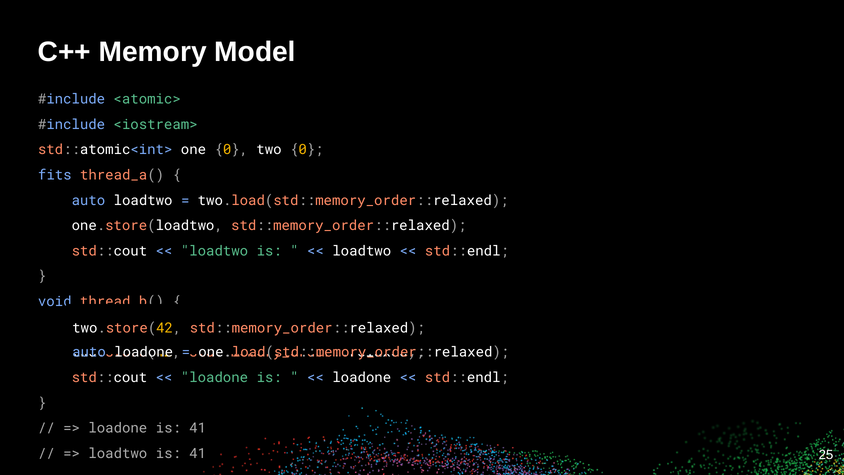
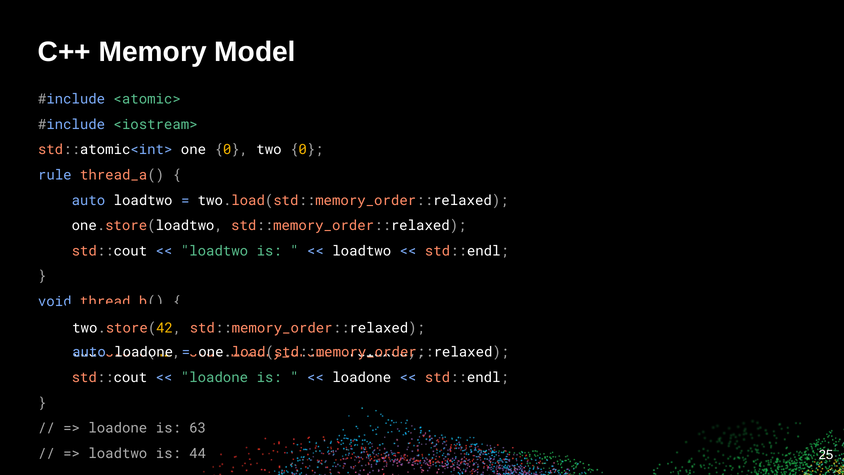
fits: fits -> rule (55, 175)
loadone is 41: 41 -> 63 (198, 428)
loadtwo is 41: 41 -> 44 (198, 453)
